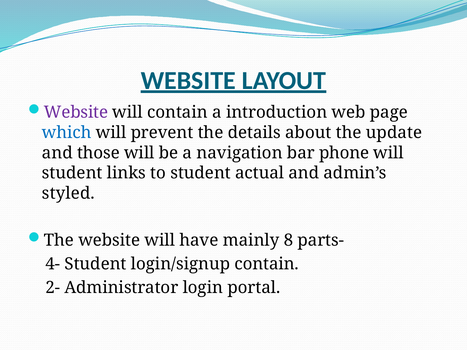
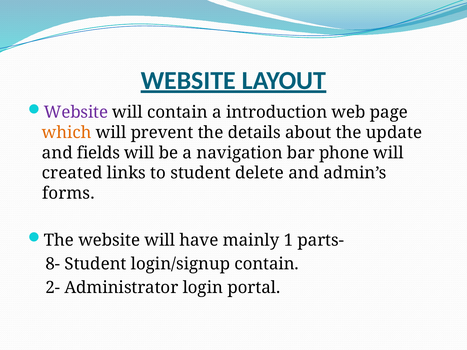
which colour: blue -> orange (67, 133)
those: those -> fields (98, 153)
student: student -> created (72, 173)
actual: actual -> delete (260, 173)
styled: styled -> forms (68, 193)
8: 8 -> 1 (288, 241)
4-: 4- -> 8- (53, 264)
